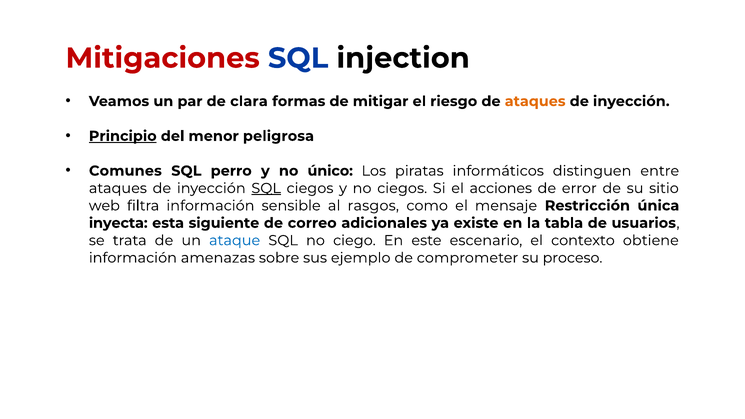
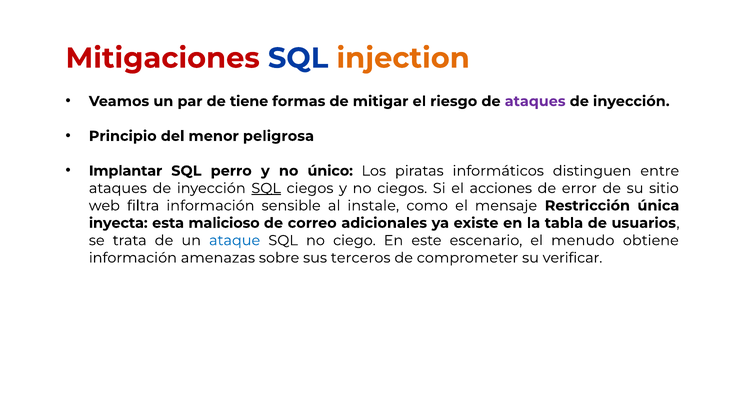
injection colour: black -> orange (403, 58)
clara: clara -> tiene (249, 101)
ataques colour: orange -> purple (535, 101)
Principio underline: present -> none (123, 136)
Comunes: Comunes -> Implantar (126, 171)
rasgos: rasgos -> instale (373, 206)
siguiente: siguiente -> malicioso (224, 223)
contexto: contexto -> menudo (583, 240)
ejemplo: ejemplo -> terceros (361, 258)
proceso: proceso -> verificar (572, 258)
